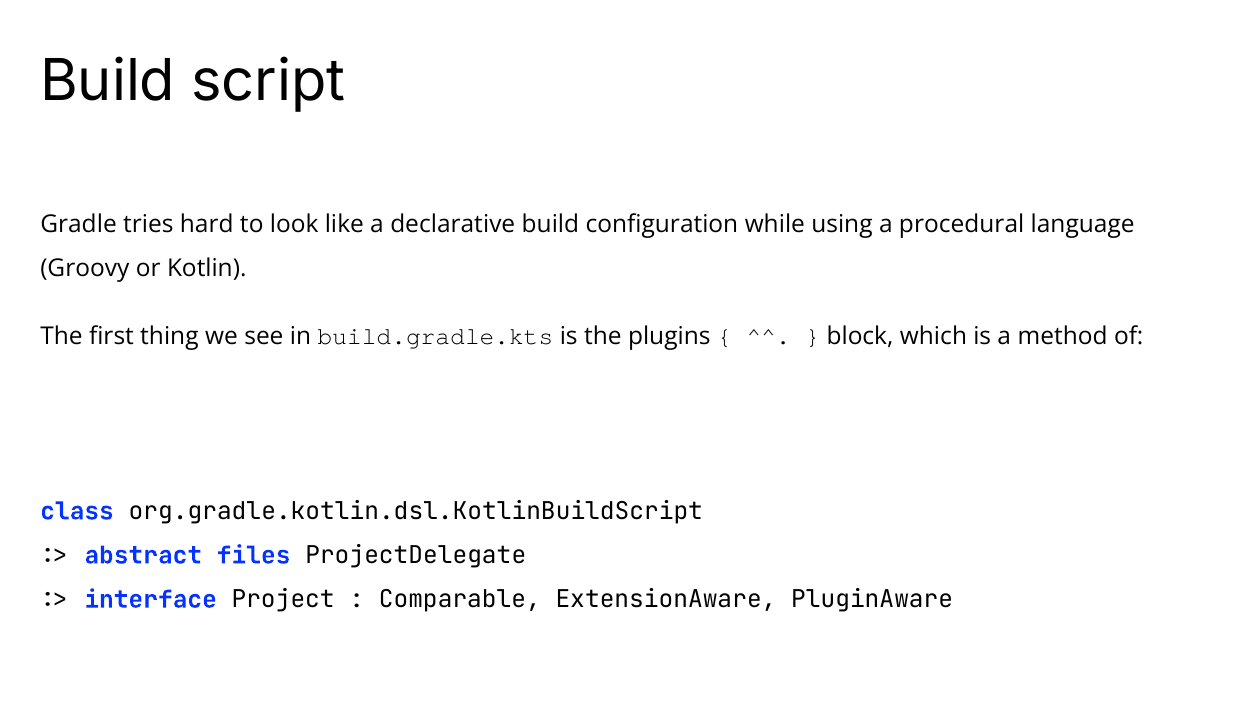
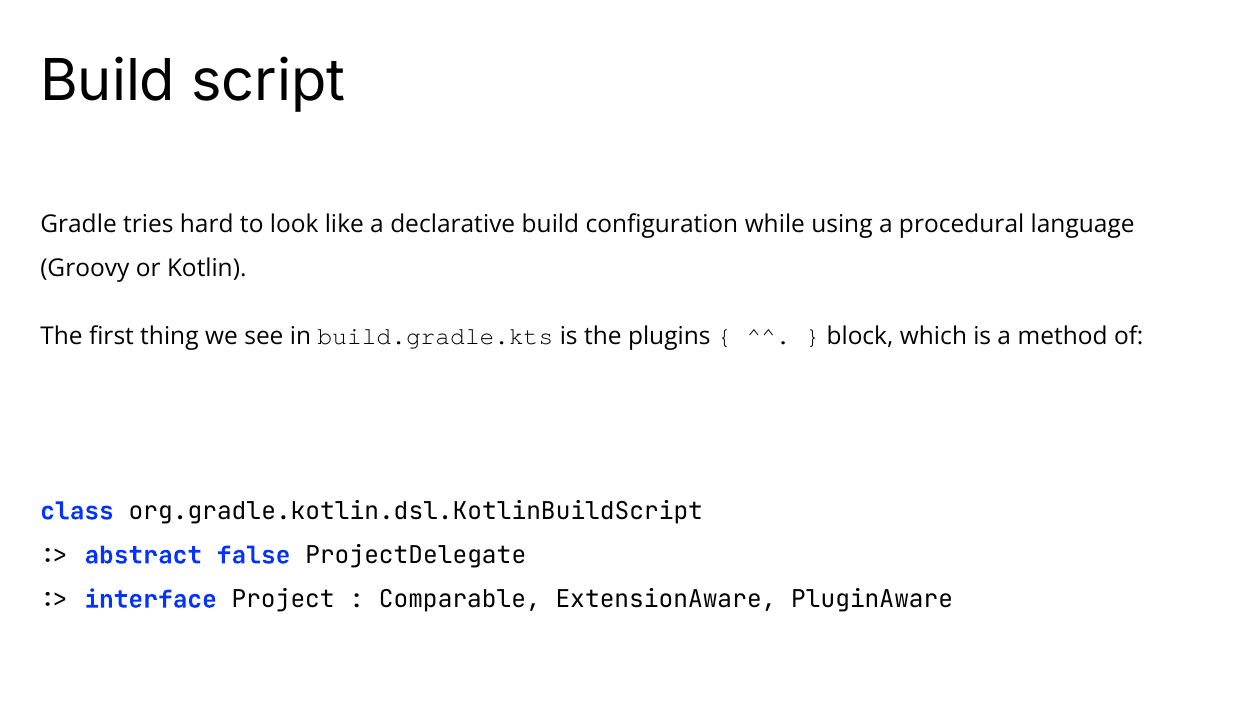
files: files -> false (254, 555)
